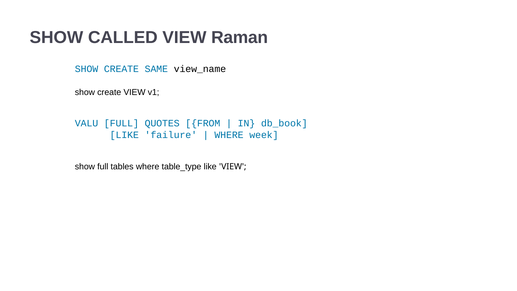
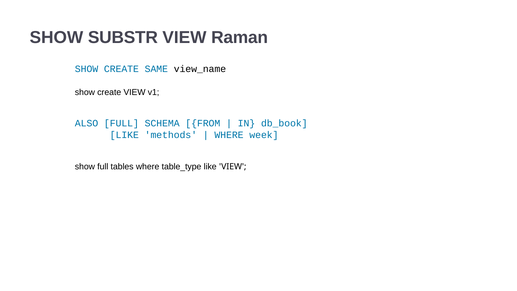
CALLED: CALLED -> SUBSTR (123, 37)
VALU: VALU -> ALSO (87, 123)
QUOTES: QUOTES -> SCHEMA (162, 123)
failure: failure -> methods (171, 135)
